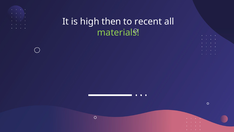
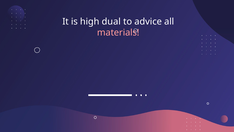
then: then -> dual (111, 22)
recent: recent -> advice (148, 22)
materials colour: light green -> pink (118, 33)
